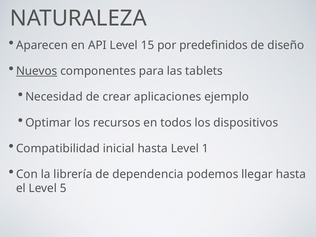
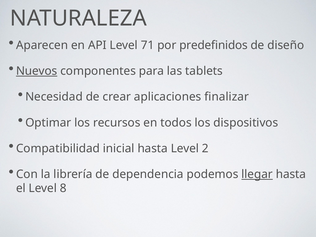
15: 15 -> 71 (148, 45)
ejemplo: ejemplo -> finalizar (227, 97)
1: 1 -> 2 (205, 148)
llegar underline: none -> present (257, 174)
5: 5 -> 8 (63, 188)
